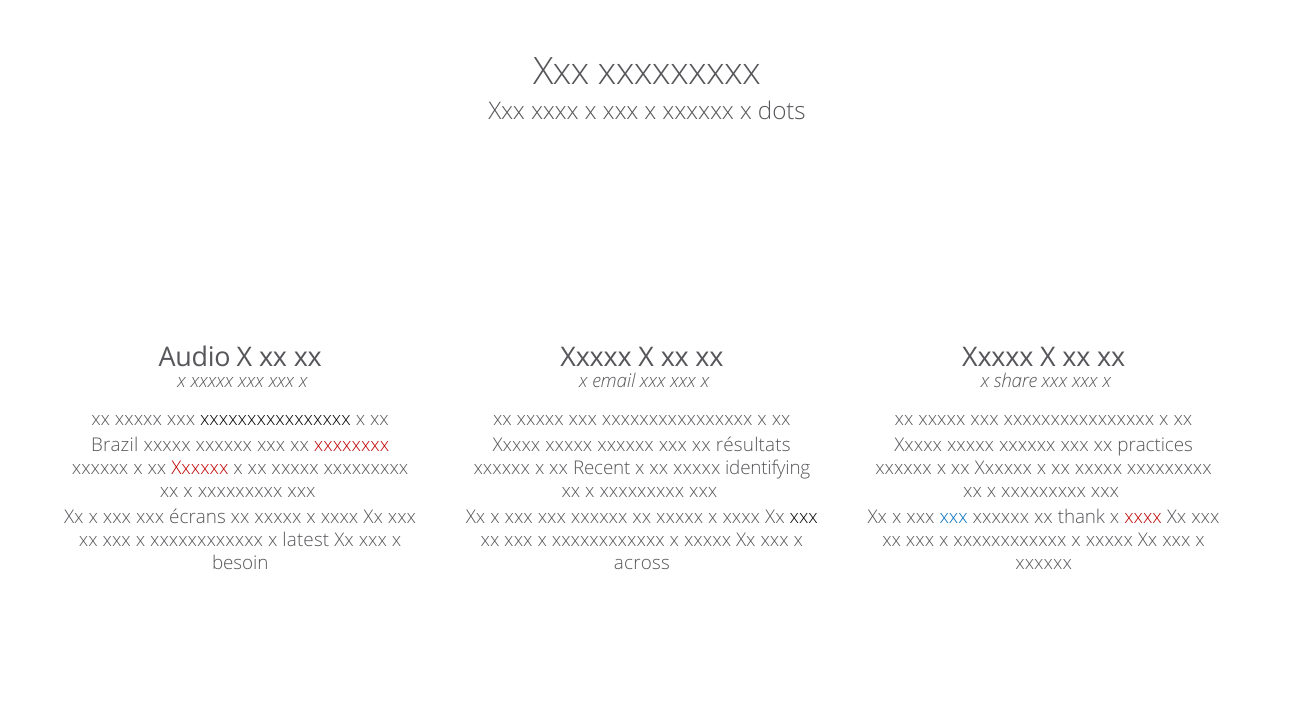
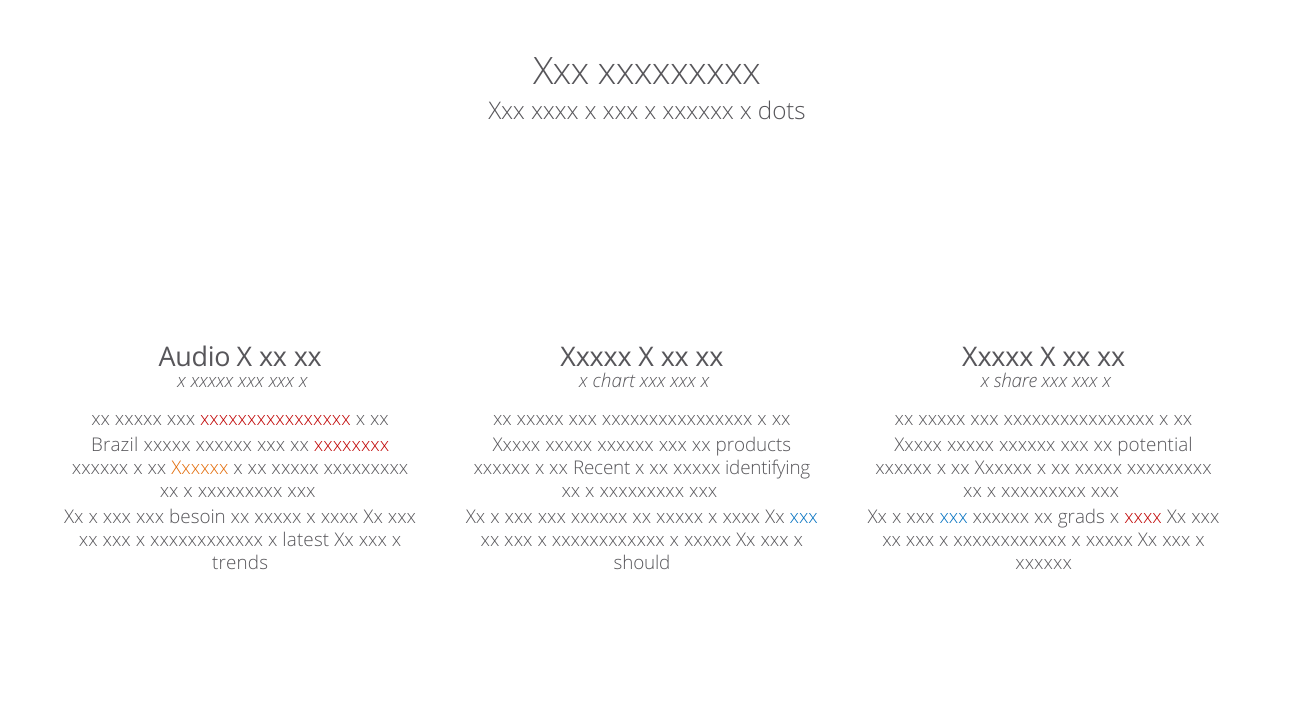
email: email -> chart (614, 382)
xxxxxxxxxxxxxxxx colour: black -> red (275, 419)
résultats: résultats -> products (753, 446)
practices: practices -> potential (1155, 446)
Xxxxxx colour: red -> orange (200, 468)
écrans: écrans -> besoin (198, 517)
xxx colour: black -> blue (804, 517)
thank: thank -> grads (1081, 517)
besoin: besoin -> trends (240, 563)
across: across -> should (642, 563)
